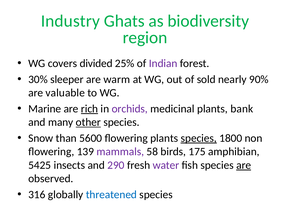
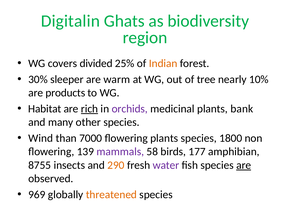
Industry: Industry -> Digitalin (70, 21)
Indian colour: purple -> orange (163, 64)
sold: sold -> tree (206, 80)
90%: 90% -> 10% (259, 80)
valuable: valuable -> products (65, 93)
Marine: Marine -> Habitat (45, 109)
other underline: present -> none (88, 123)
Snow: Snow -> Wind (41, 138)
5600: 5600 -> 7000 (91, 138)
species underline: present -> none (199, 138)
175: 175 -> 177 (197, 152)
5425: 5425 -> 8755 (40, 166)
290 colour: purple -> orange (116, 166)
316: 316 -> 969 (37, 195)
threatened colour: blue -> orange (111, 195)
